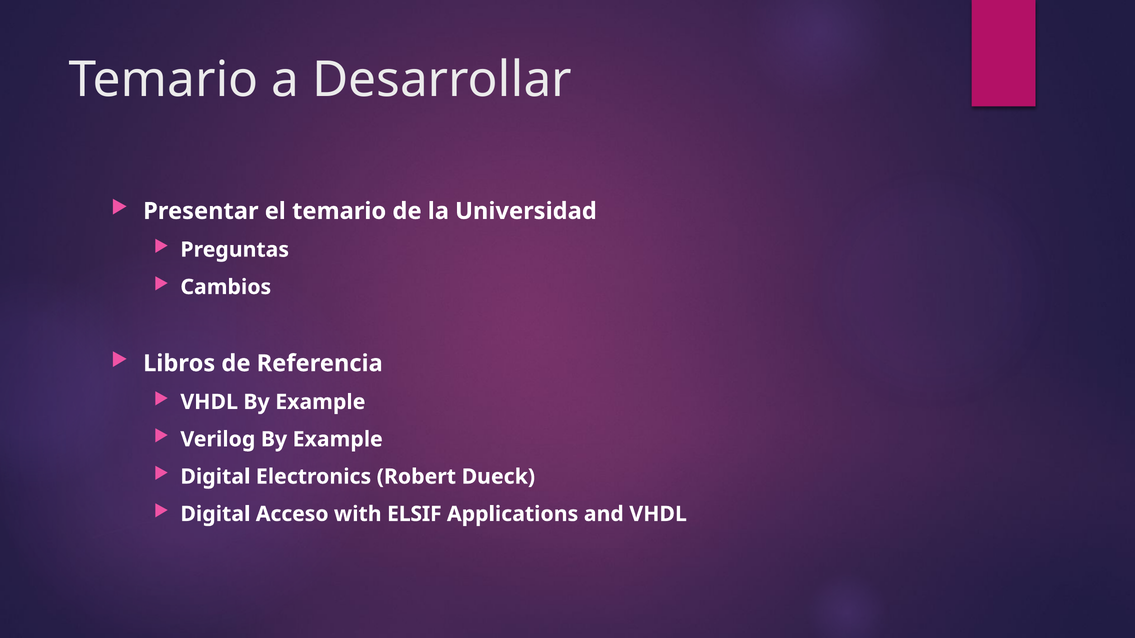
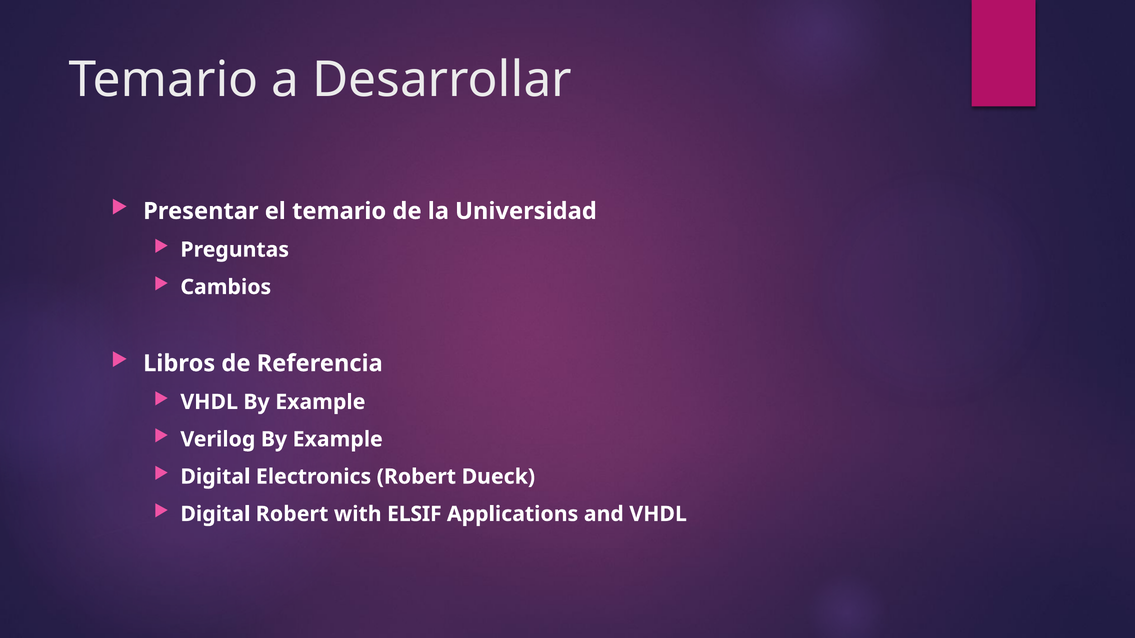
Digital Acceso: Acceso -> Robert (292, 514)
